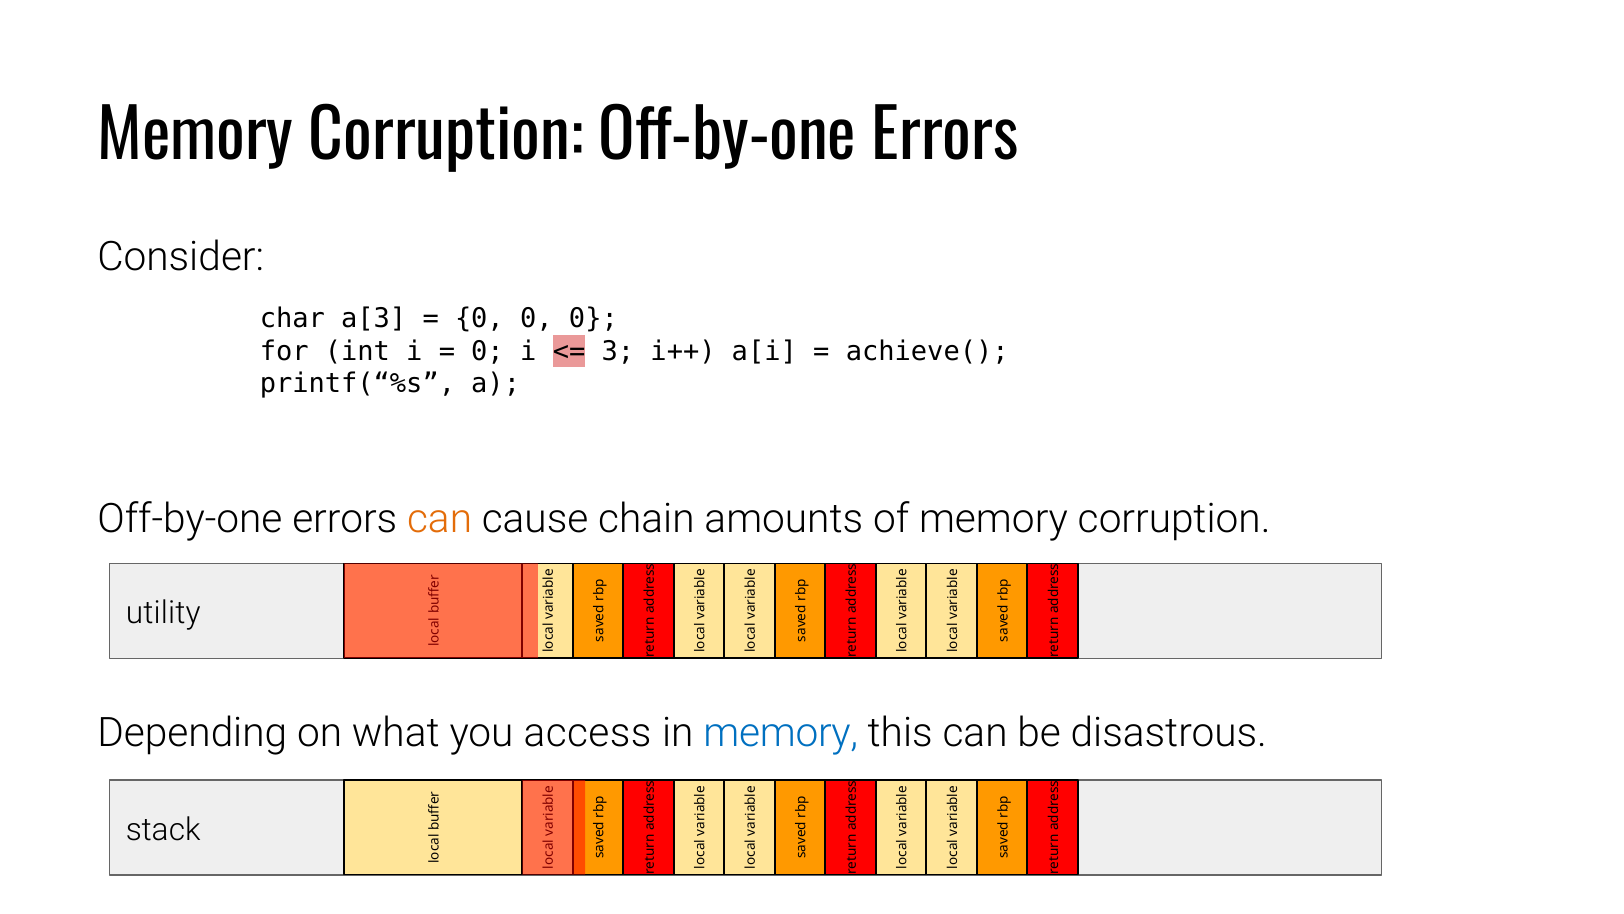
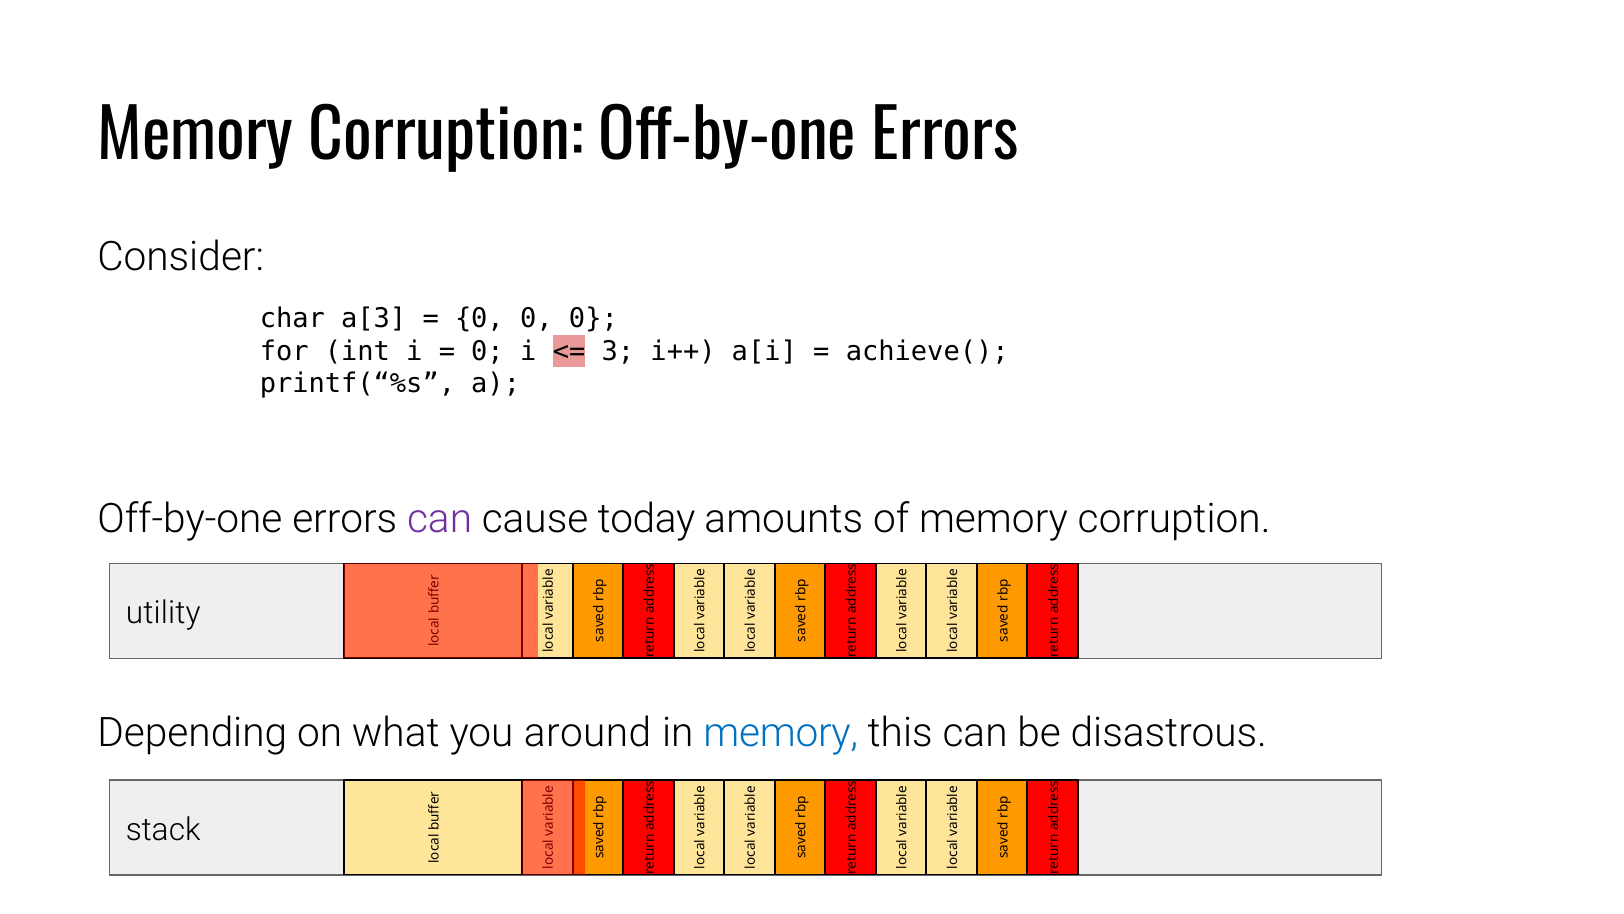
can colour: orange -> purple (440, 519)
chain: chain -> today (647, 519)
access: access -> around (588, 733)
